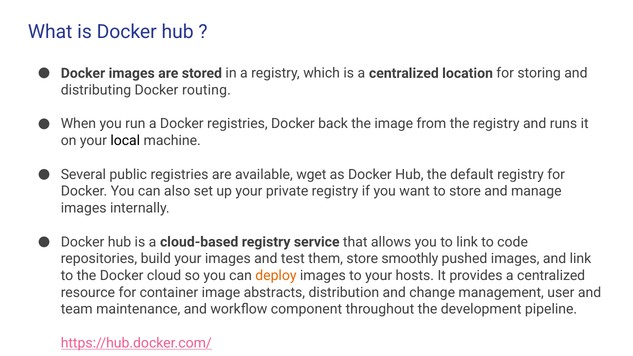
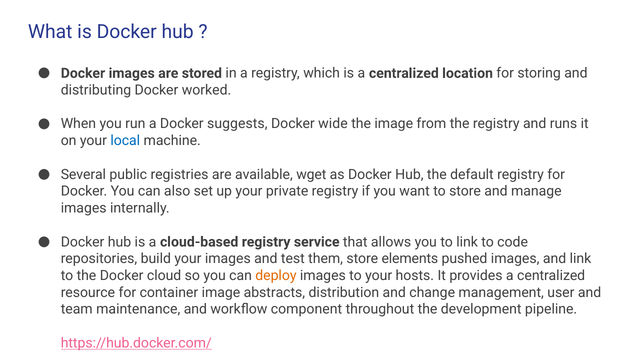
routing: routing -> worked (207, 90)
Docker registries: registries -> suggests (237, 124)
back: back -> wide (333, 124)
local colour: black -> blue (125, 141)
smoothly: smoothly -> elements (410, 259)
